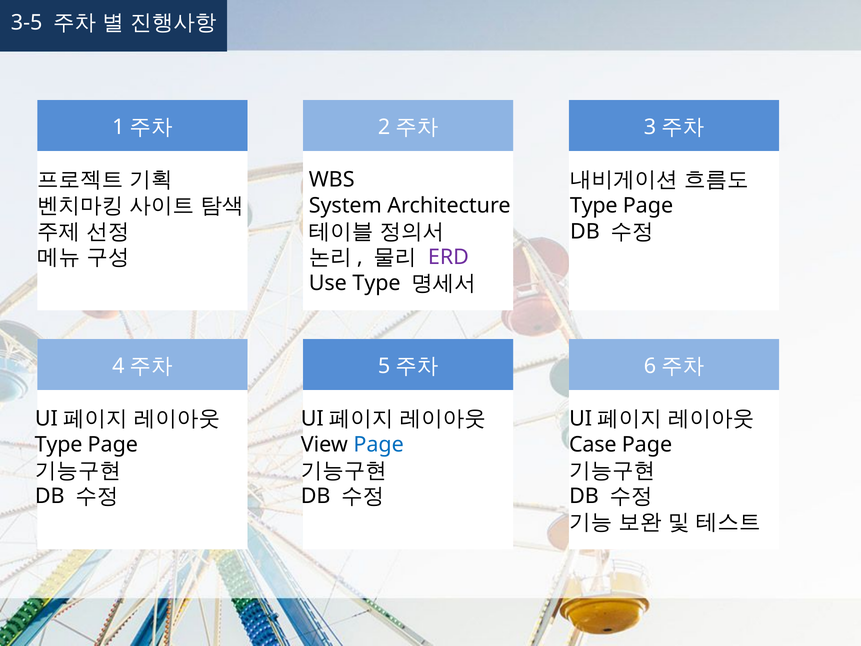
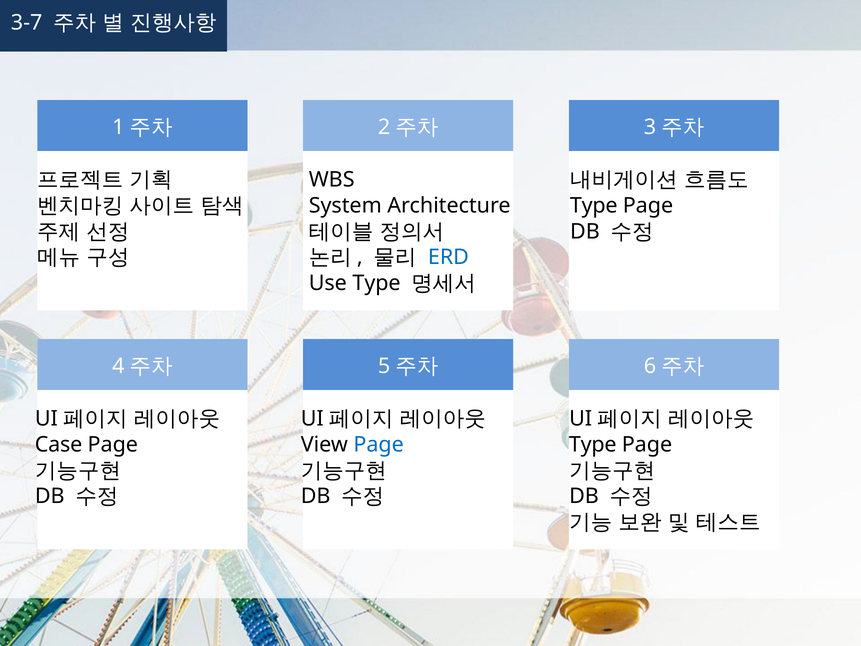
3-5: 3-5 -> 3-7 (27, 23)
ERD colour: purple -> blue (448, 257)
Type: Type -> Case (59, 444)
Case: Case -> Type (593, 444)
